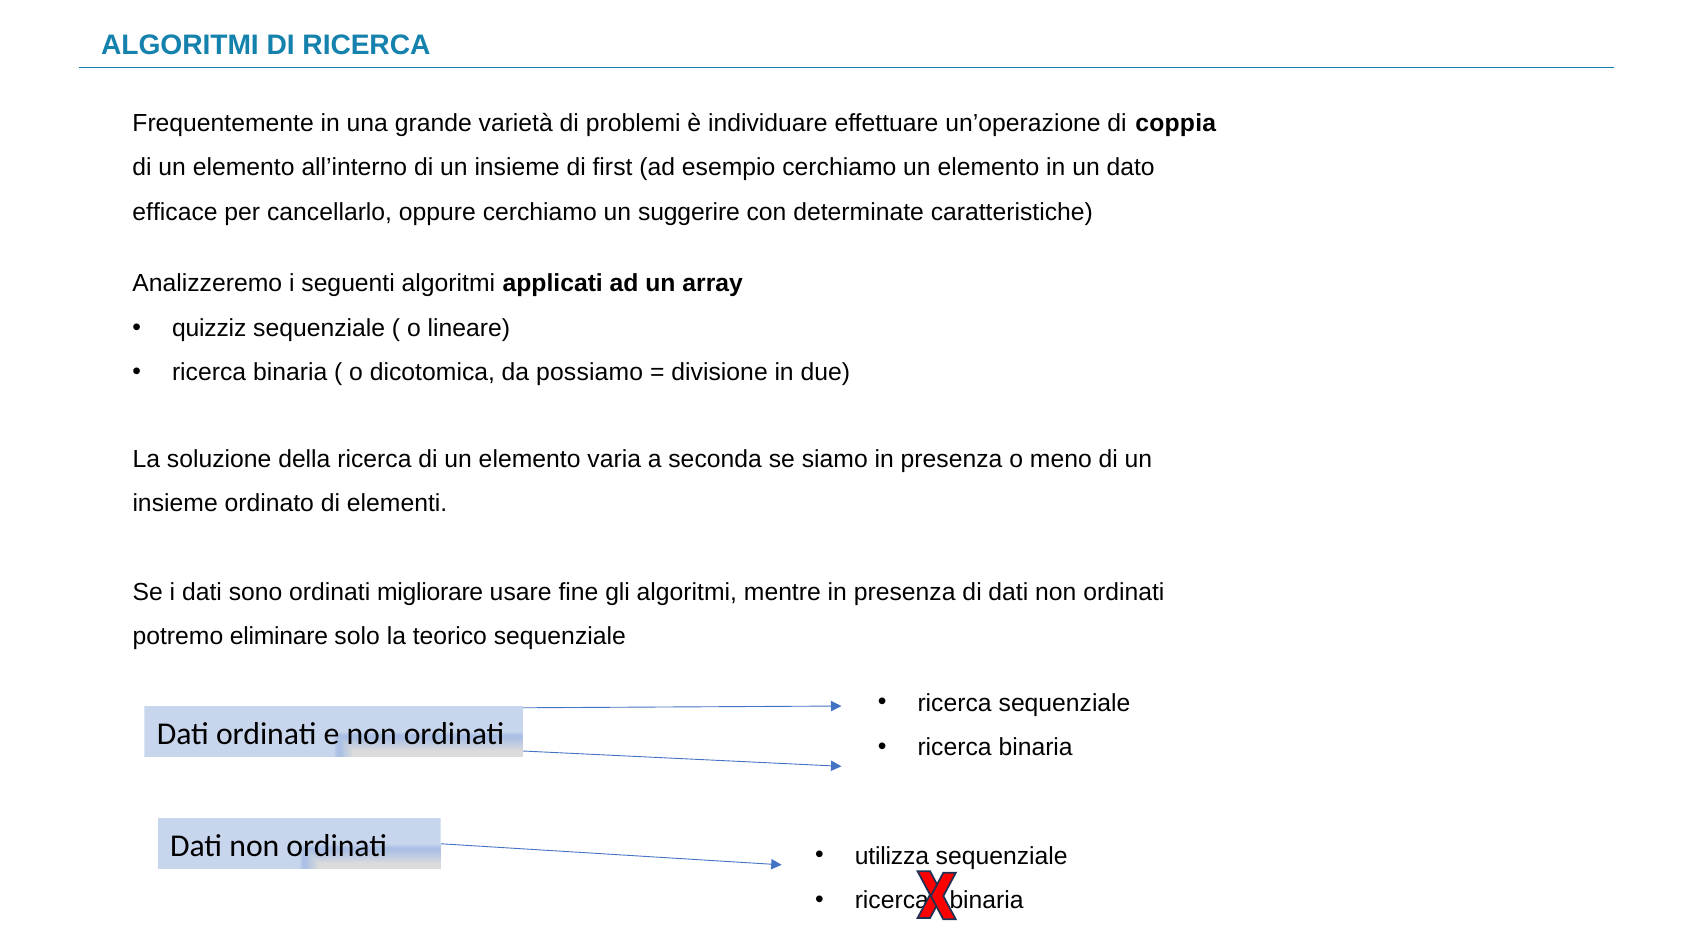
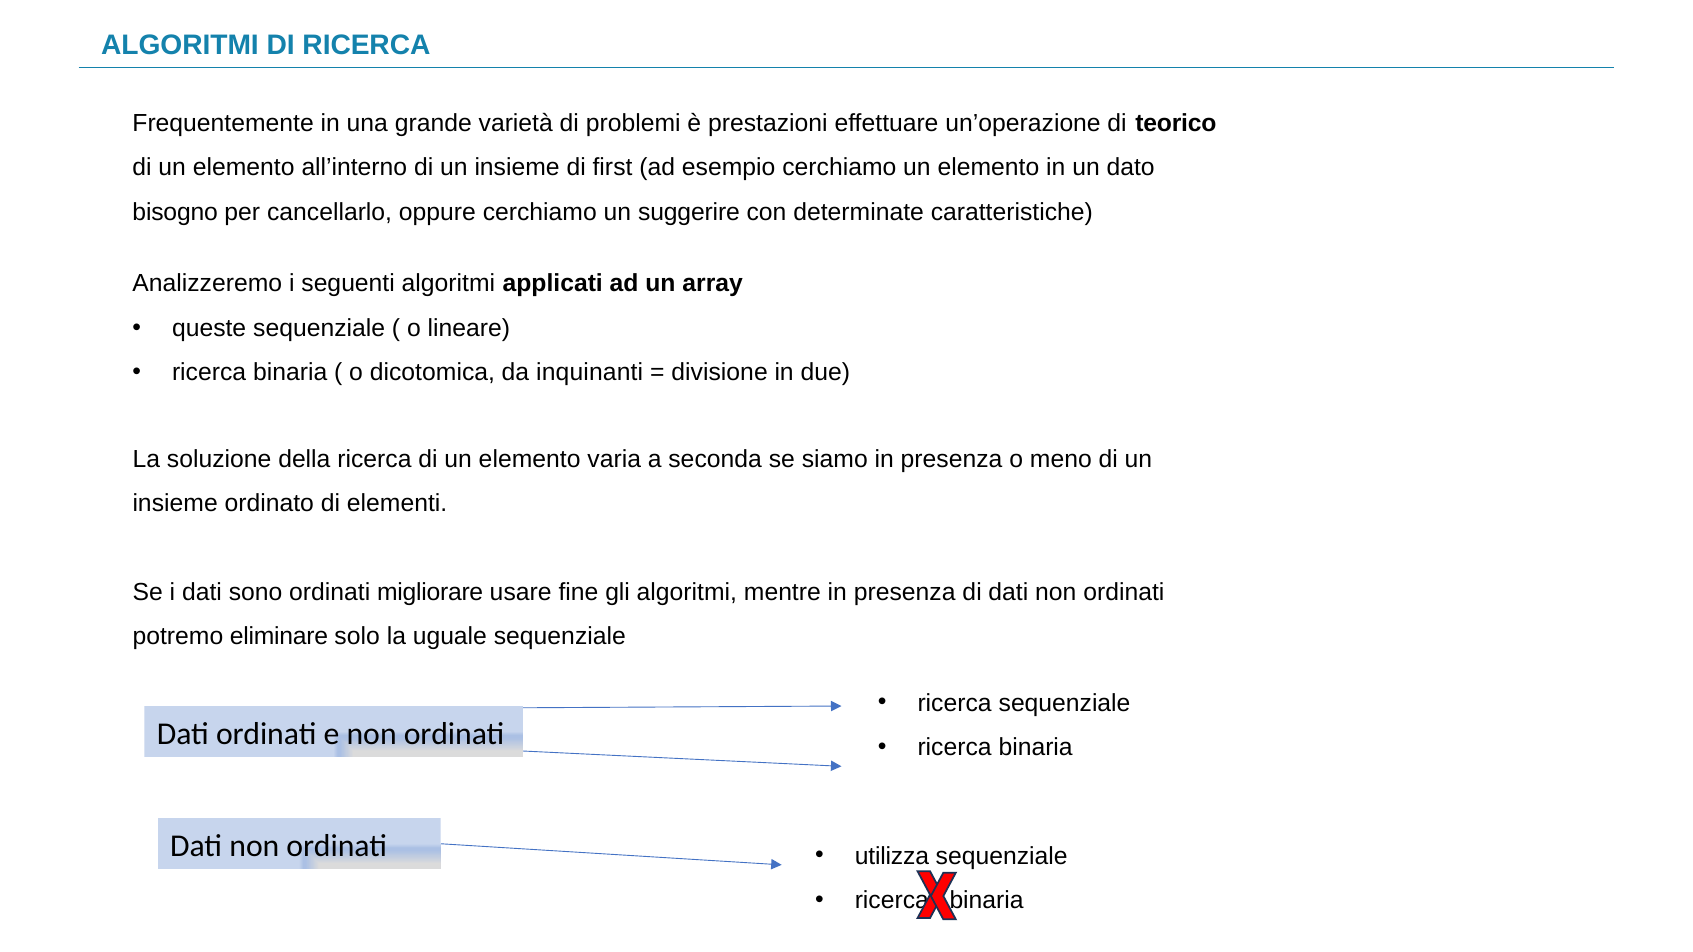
individuare: individuare -> prestazioni (768, 123)
coppia: coppia -> teorico (1176, 123)
efficace: efficace -> bisogno (175, 212)
quizziz: quizziz -> queste (209, 328)
possiamo: possiamo -> inquinanti (590, 373)
teorico: teorico -> uguale (450, 637)
